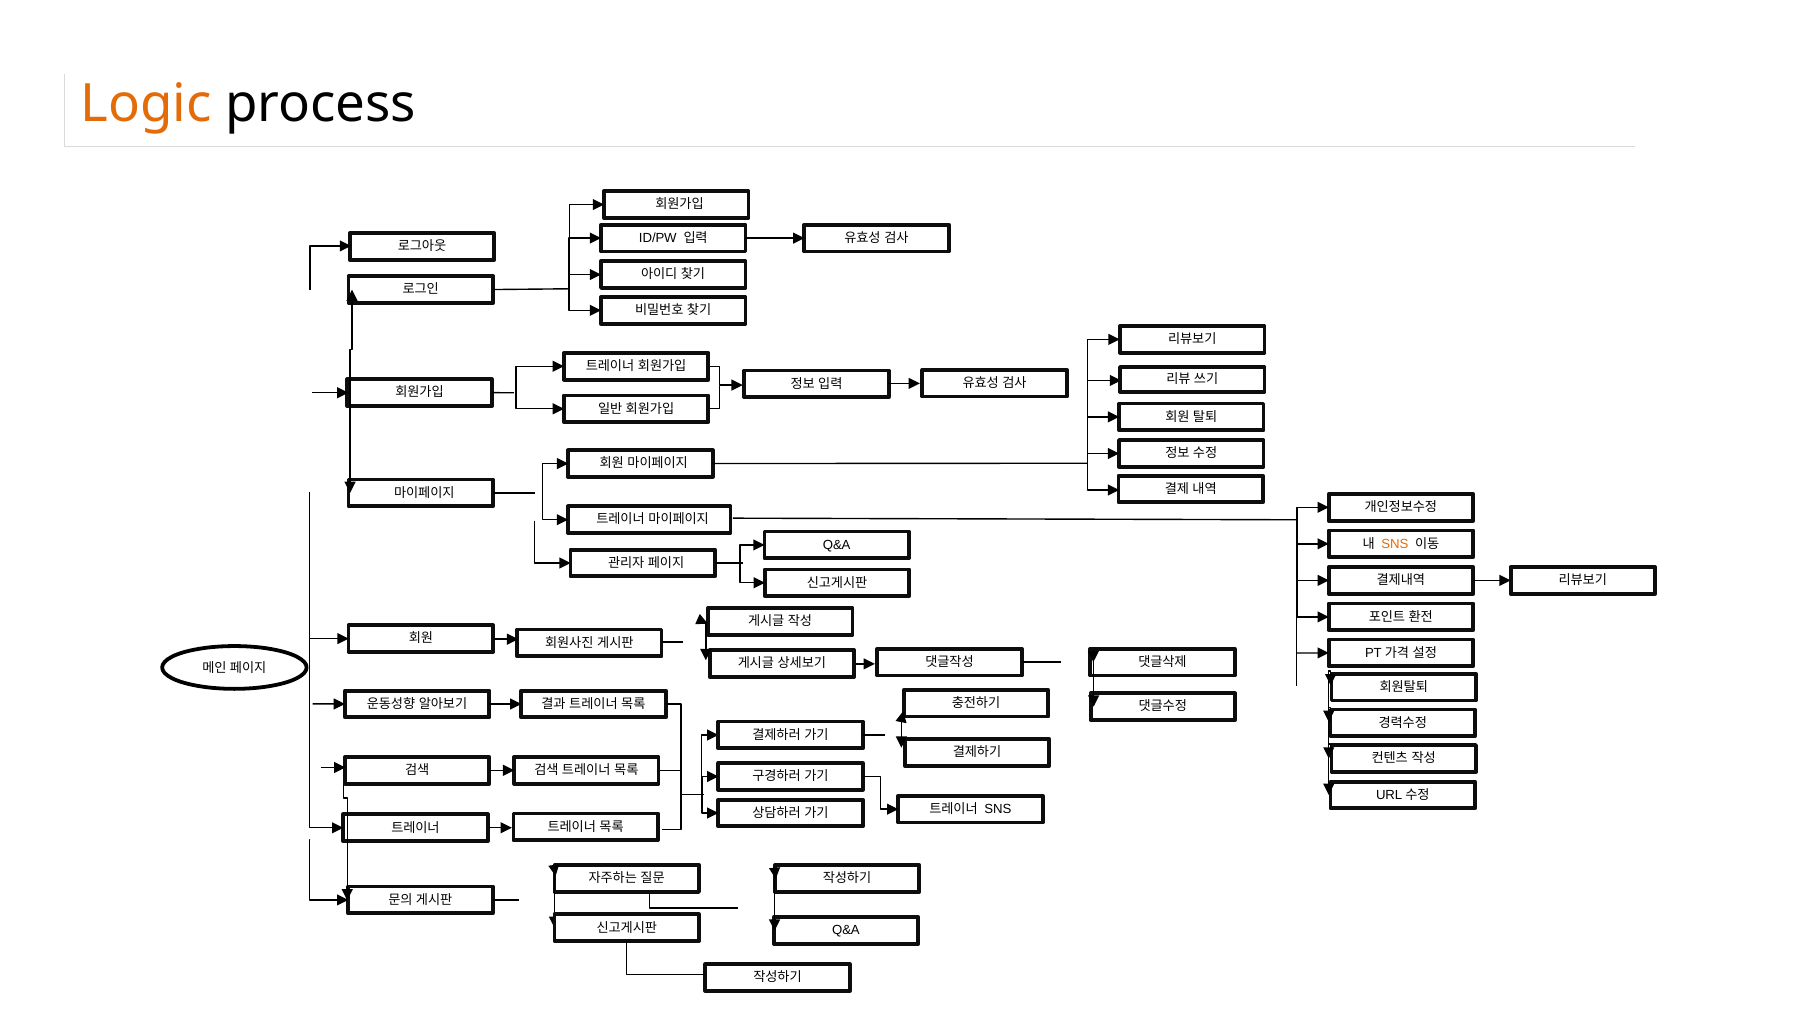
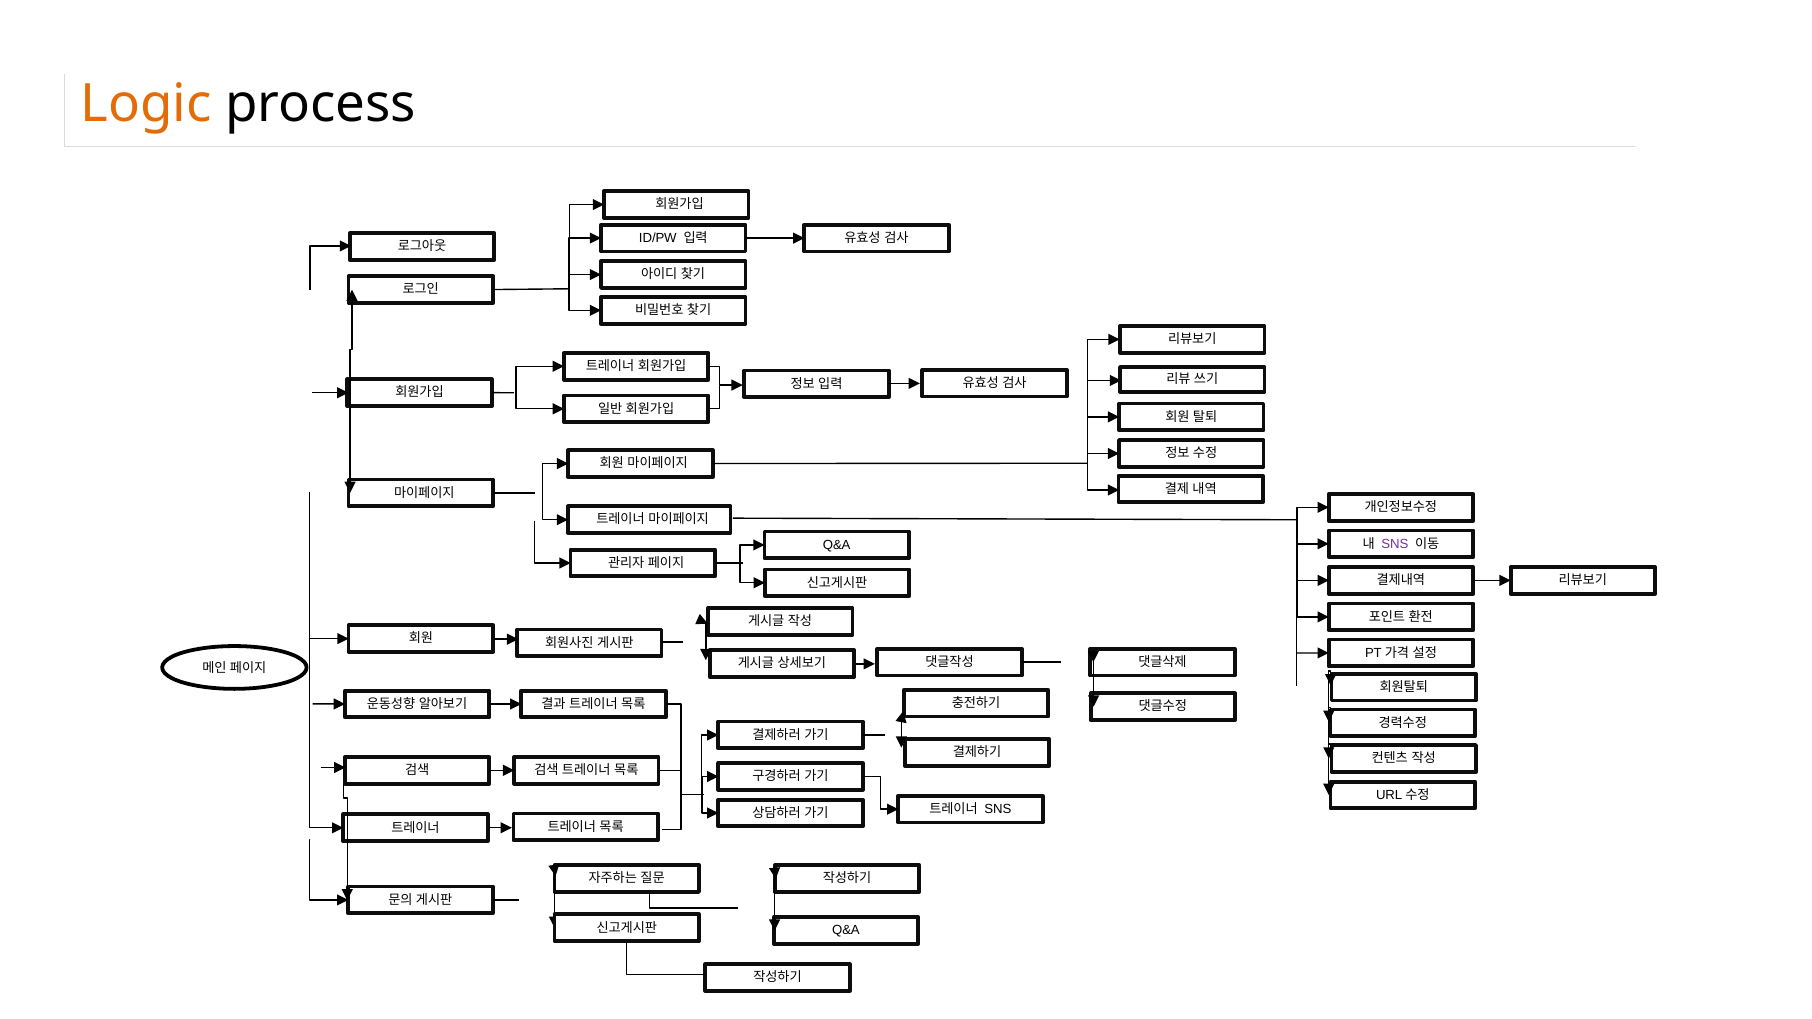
SNS colour: orange -> purple (1395, 544)
